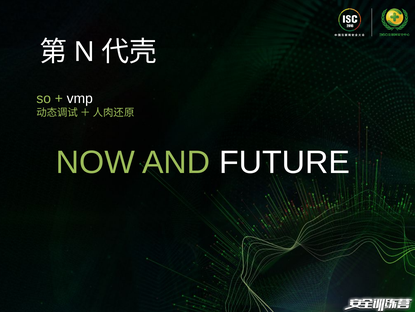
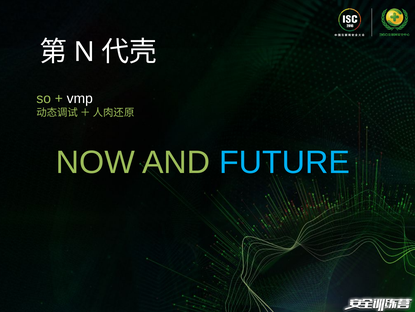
FUTURE colour: white -> light blue (285, 162)
